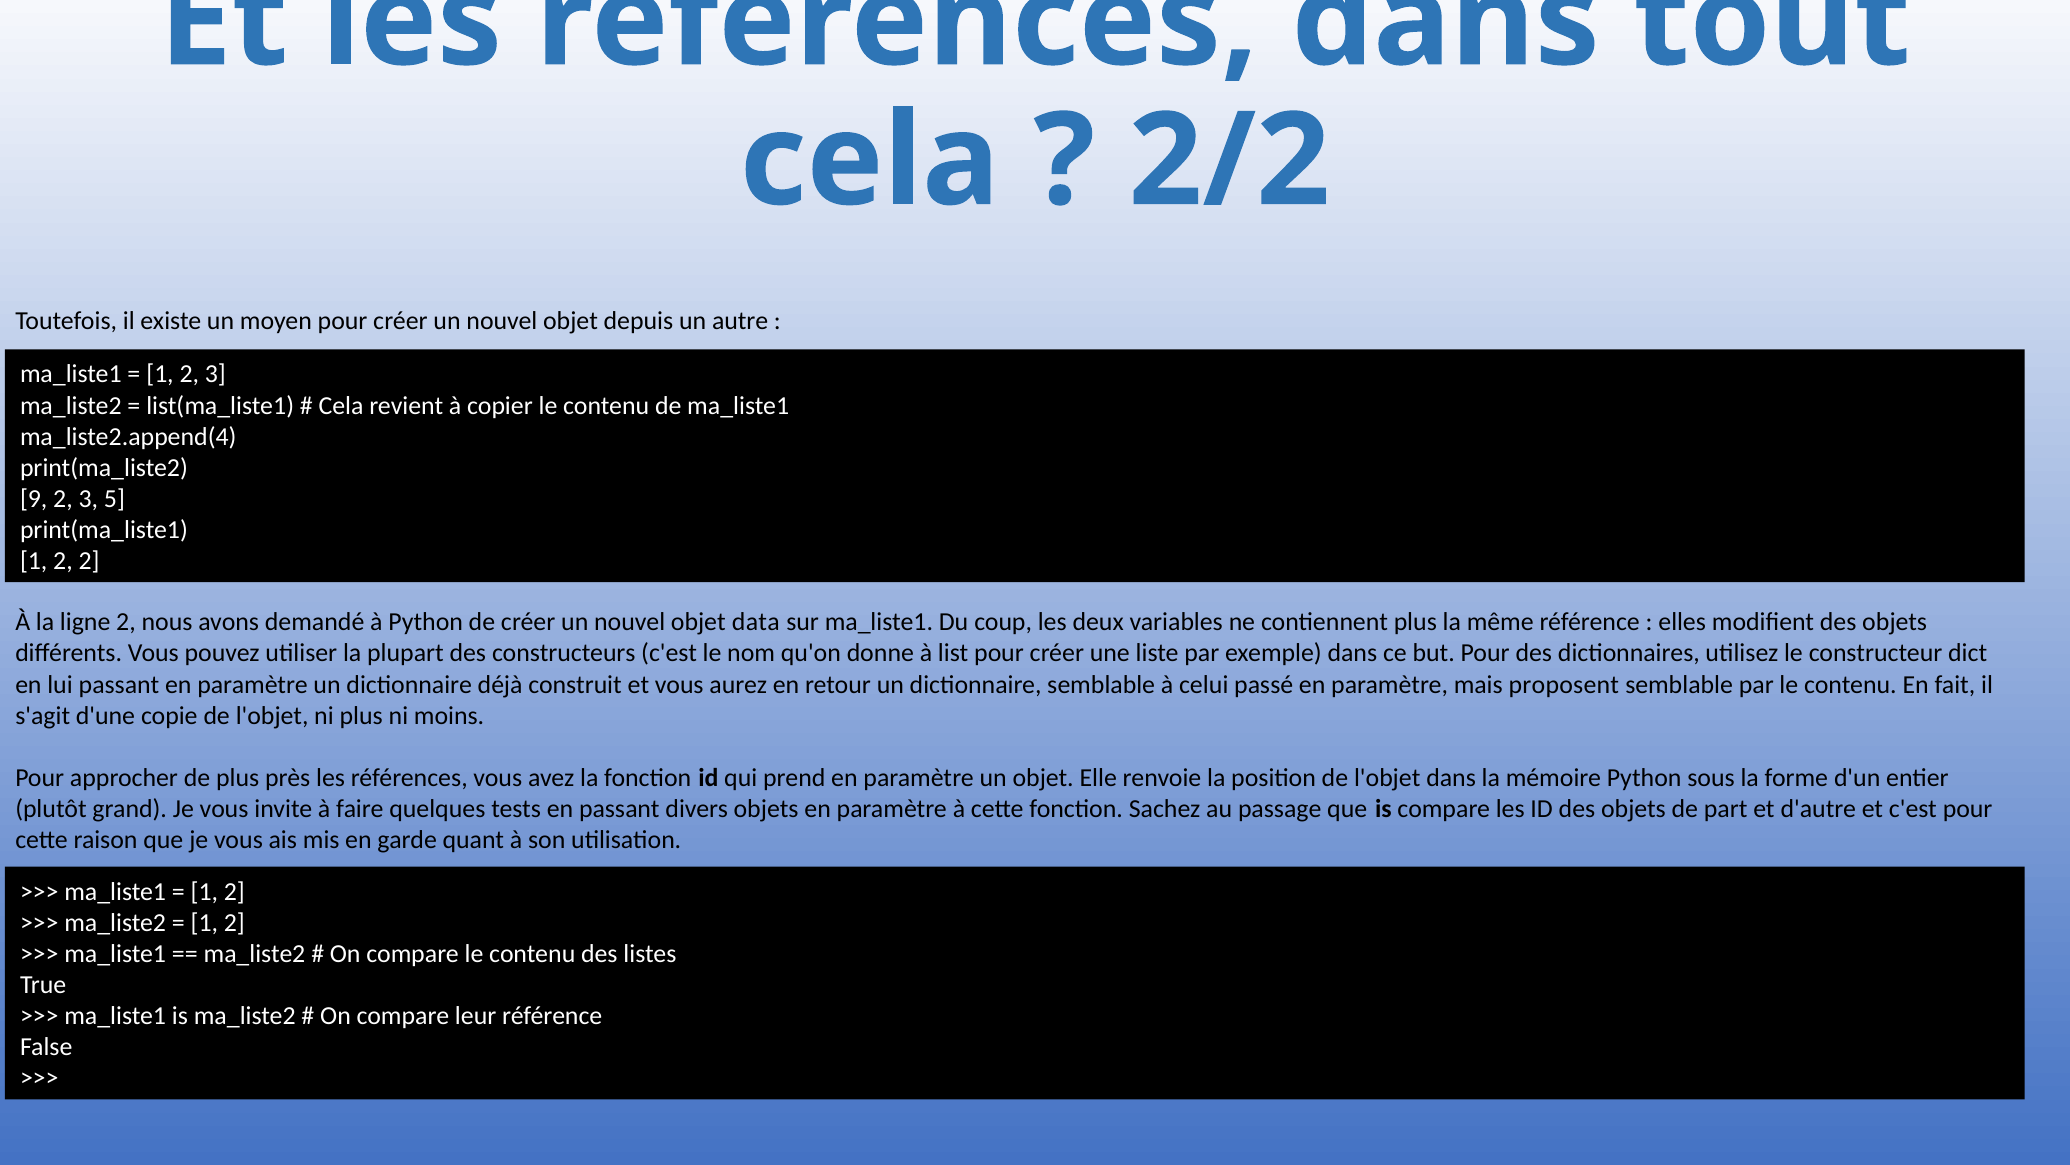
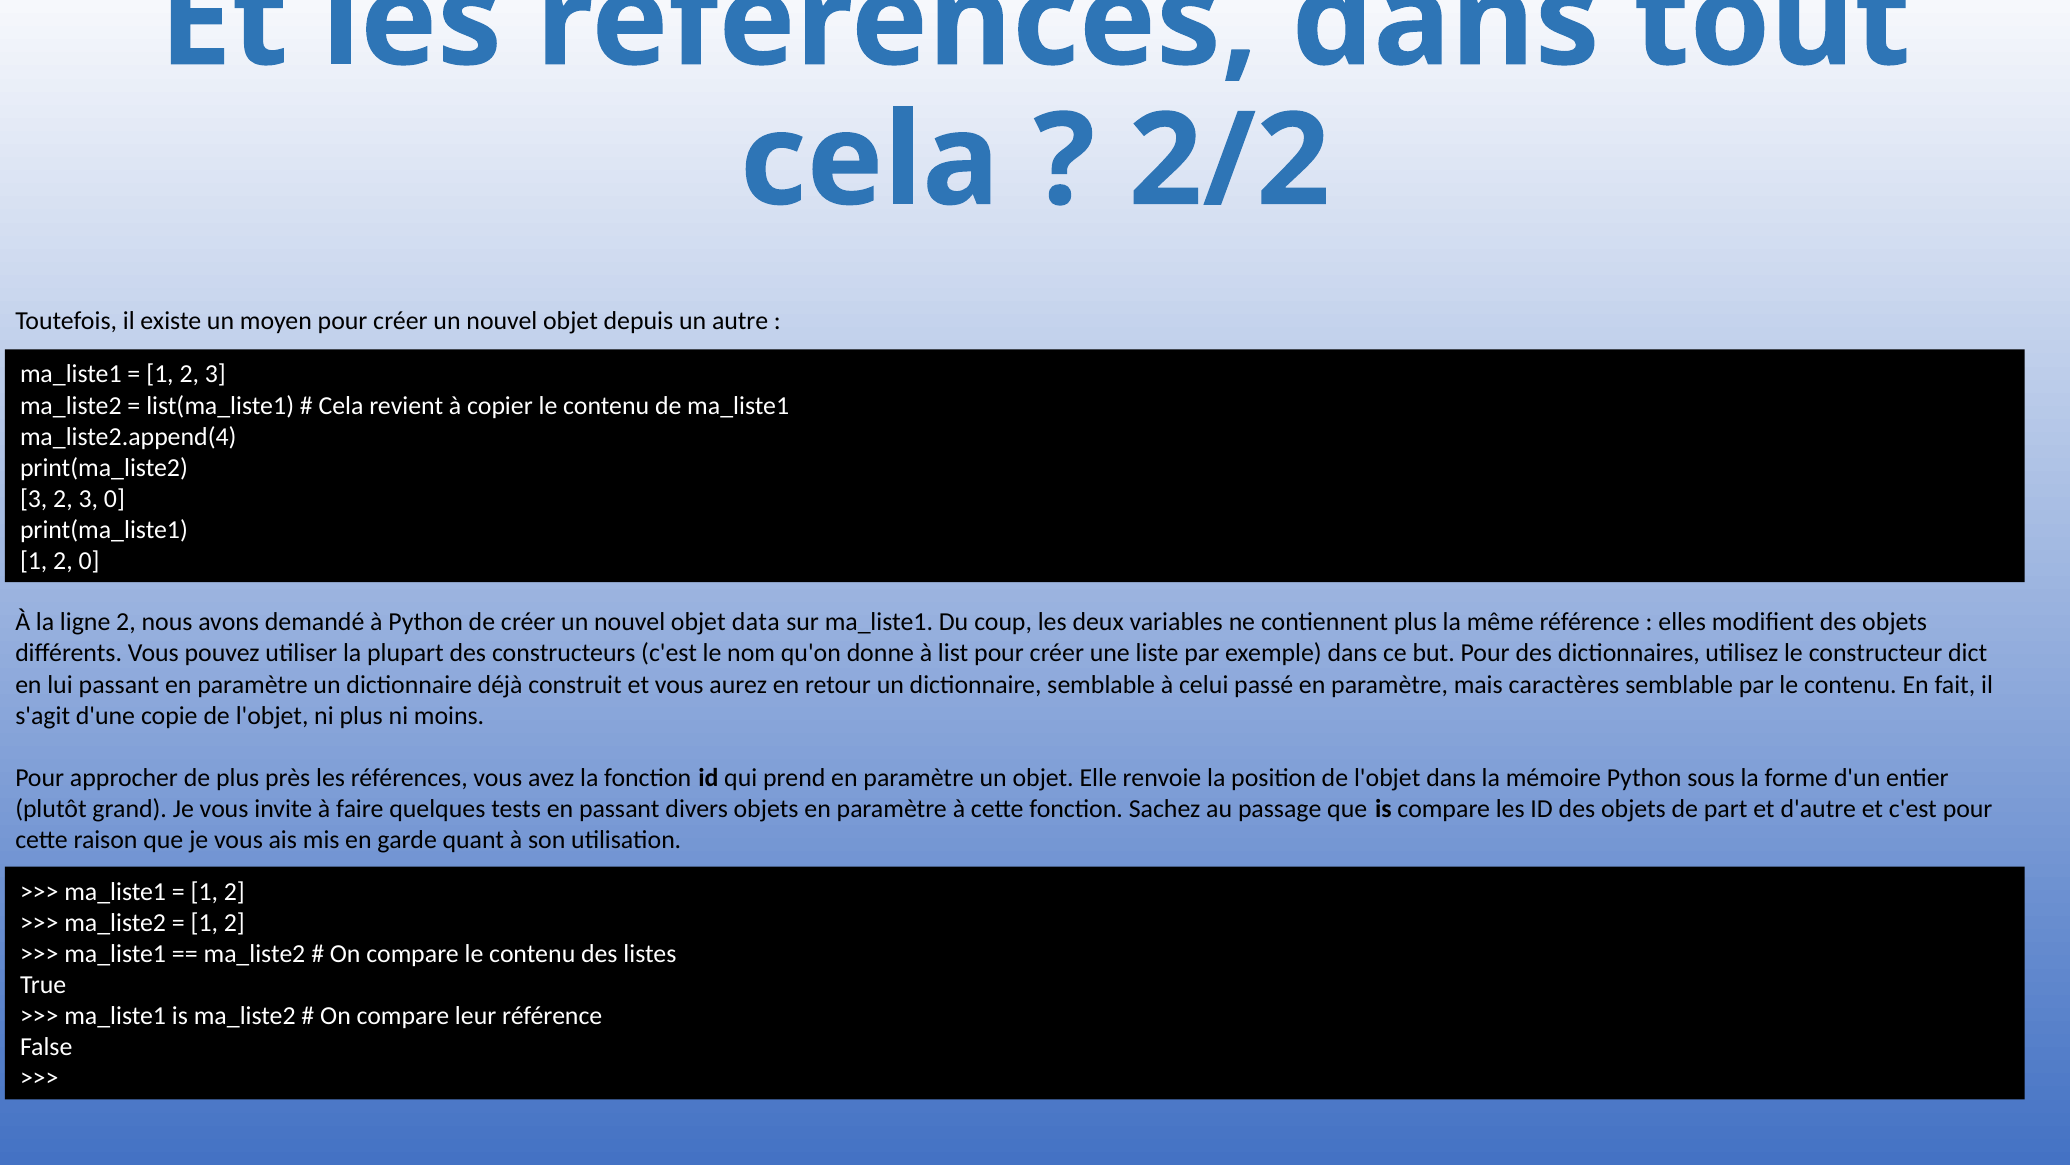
9: 9 -> 3 (34, 498)
3 5: 5 -> 0 (114, 498)
2 2: 2 -> 0 (89, 561)
proposent: proposent -> caractères (1564, 684)
